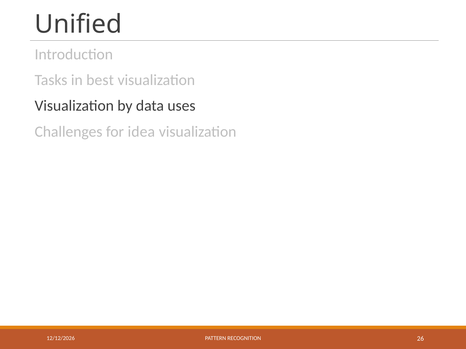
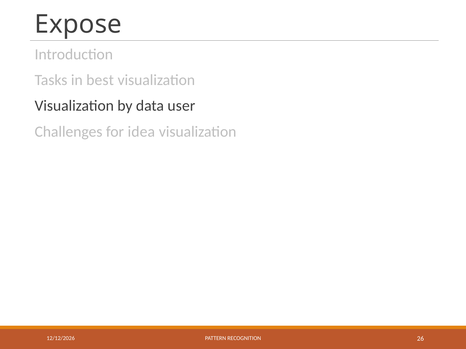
Unified: Unified -> Expose (78, 24)
uses: uses -> user (181, 106)
